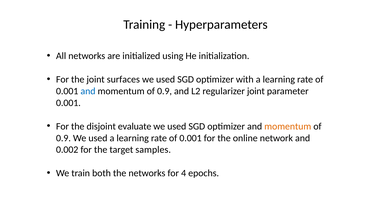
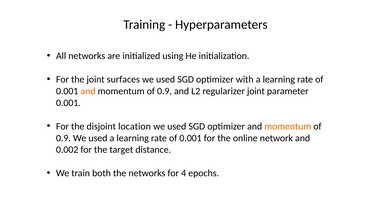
and colour: blue -> orange (88, 91)
evaluate: evaluate -> location (135, 126)
samples: samples -> distance (153, 150)
